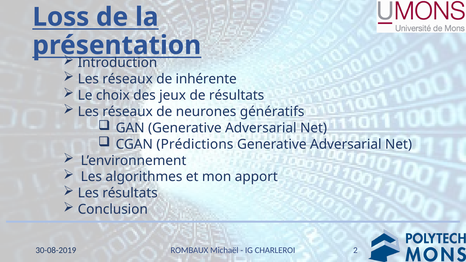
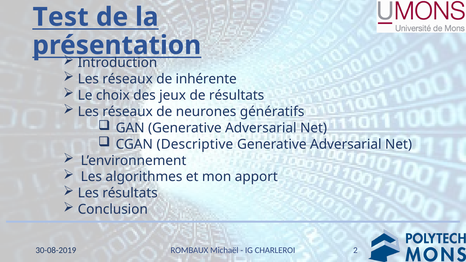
Loss: Loss -> Test (61, 17)
Prédictions: Prédictions -> Descriptive (195, 144)
